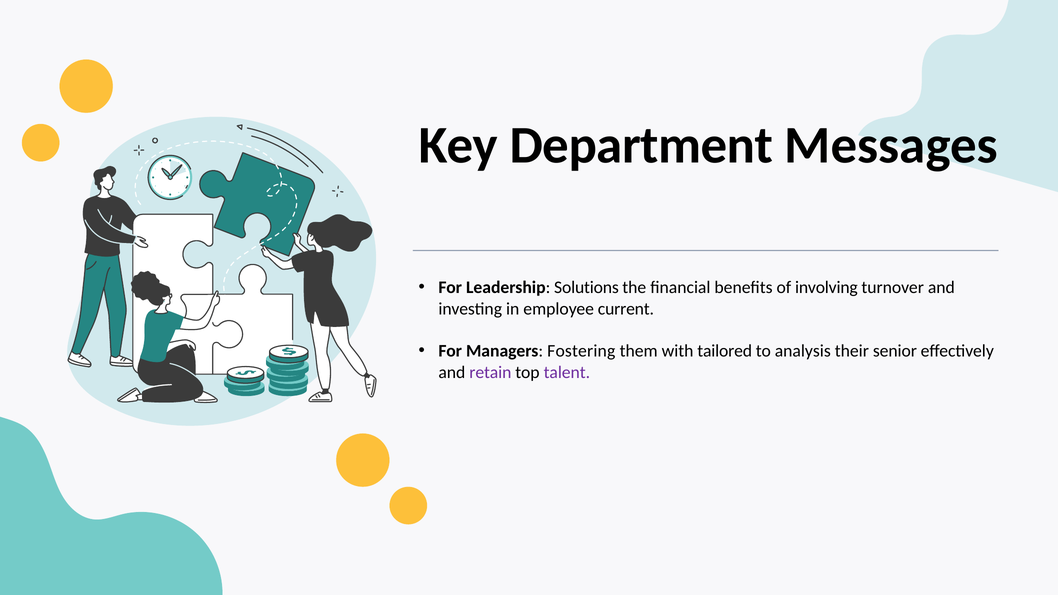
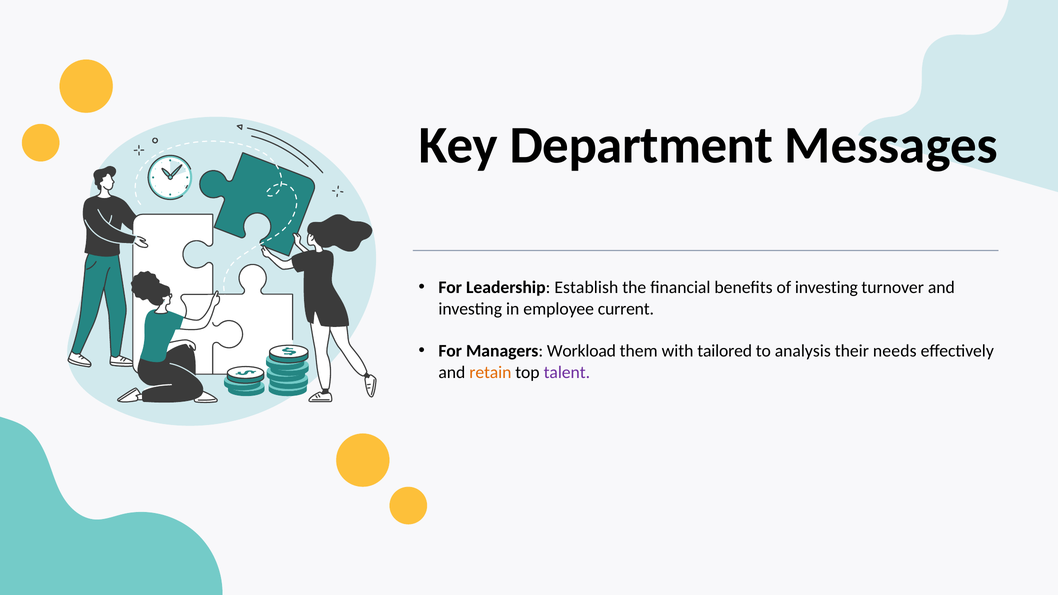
Solutions: Solutions -> Establish (586, 288)
of involving: involving -> investing (826, 288)
Fostering: Fostering -> Workload (581, 351)
senior: senior -> needs (895, 351)
retain colour: purple -> orange (490, 372)
